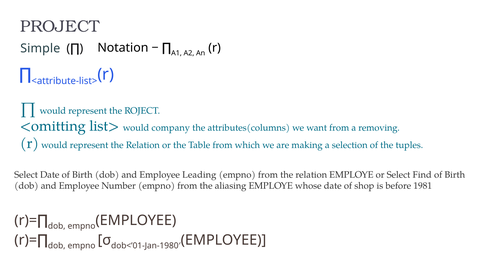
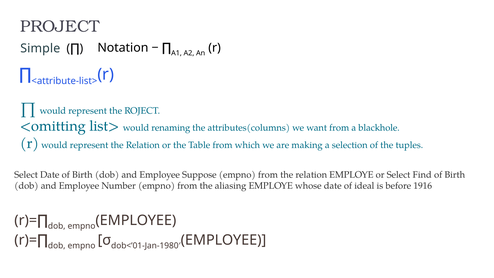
company: company -> renaming (171, 128)
removing: removing -> blackhole (379, 128)
Leading: Leading -> Suppose (199, 175)
shop: shop -> ideal (364, 186)
1981: 1981 -> 1916 (423, 186)
